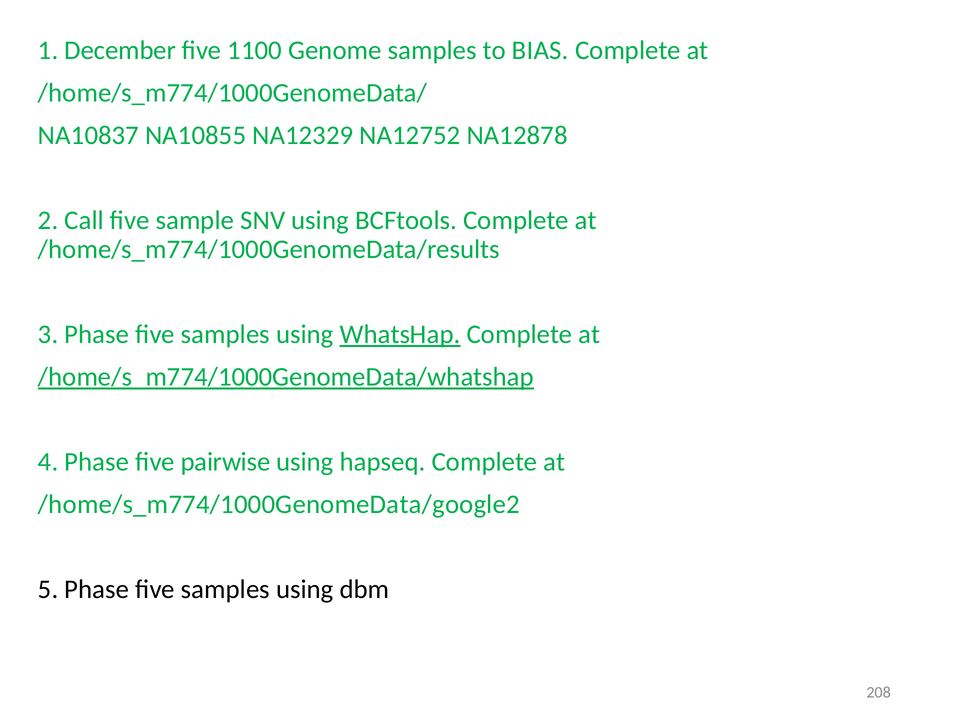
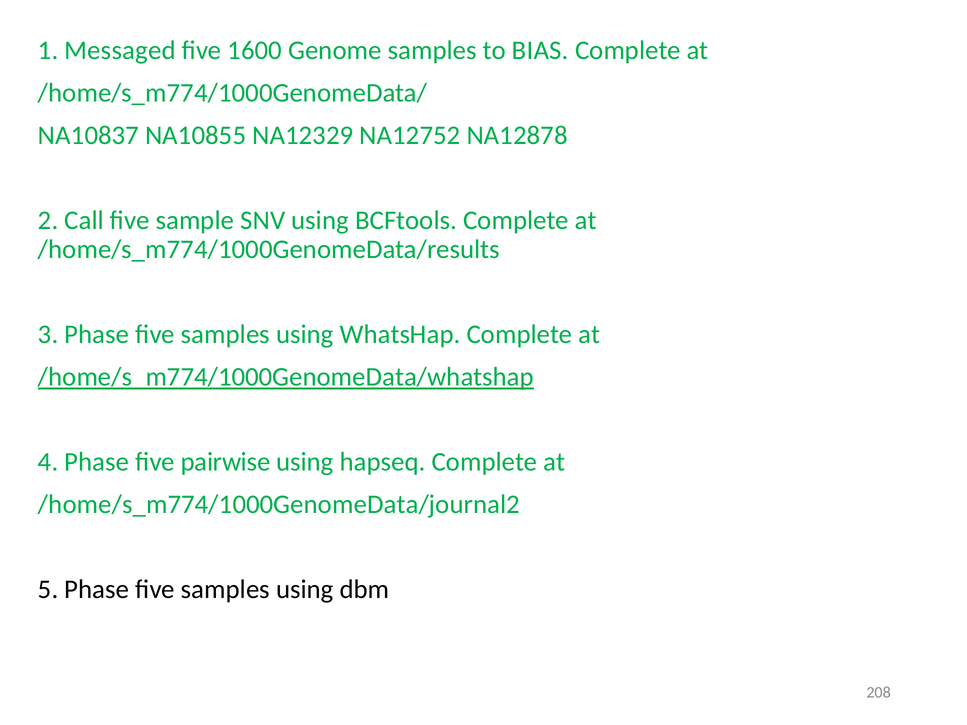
December: December -> Messaged (120, 51)
1100: 1100 -> 1600 (255, 51)
WhatsHap underline: present -> none (400, 335)
/home/s_m774/1000GenomeData/google2: /home/s_m774/1000GenomeData/google2 -> /home/s_m774/1000GenomeData/journal2 (279, 505)
